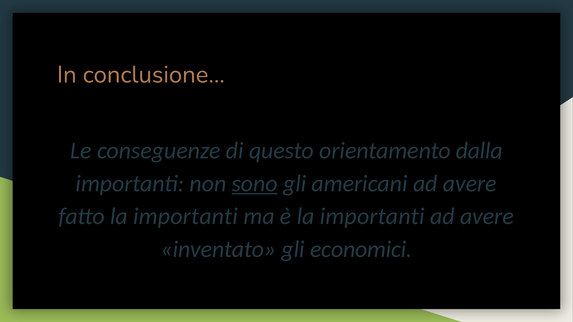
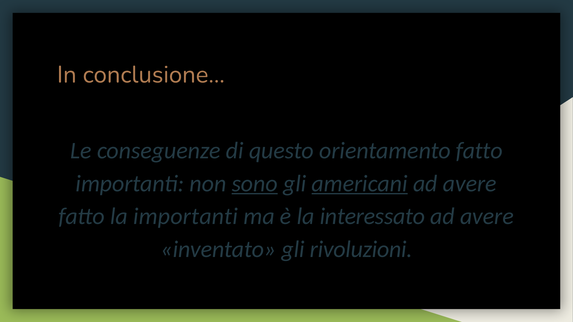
orientamento dalla: dalla -> fatto (479, 151)
americani underline: none -> present (360, 184)
è la importanti: importanti -> interessato (372, 217)
economici: economici -> rivoluzioni (361, 250)
